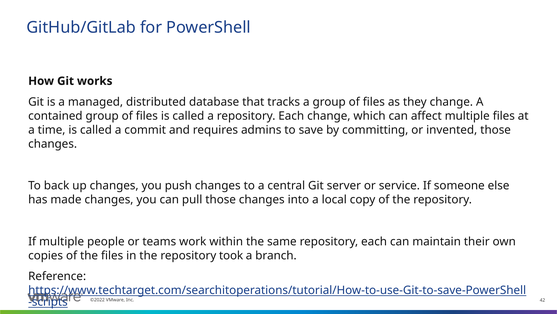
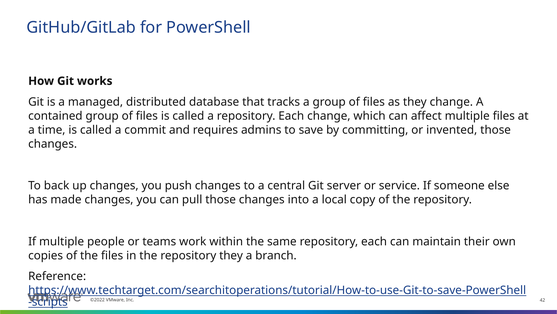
repository took: took -> they (231, 255)
